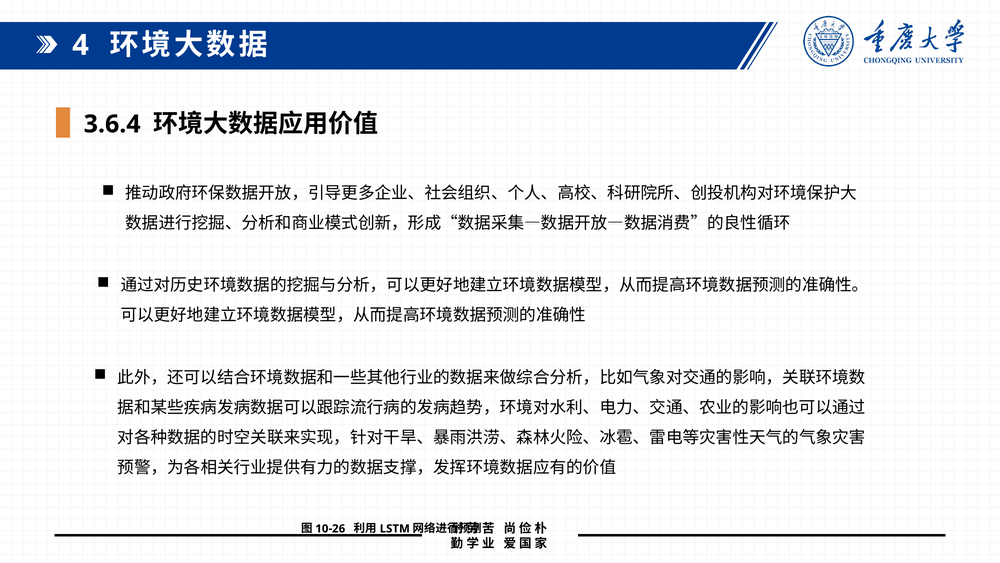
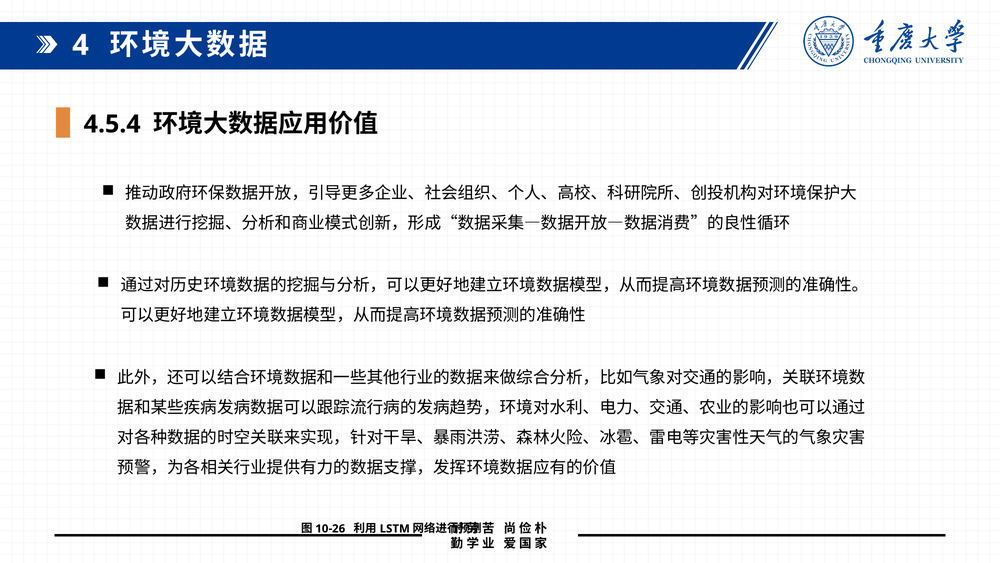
3.6.4: 3.6.4 -> 4.5.4 (112, 124)
